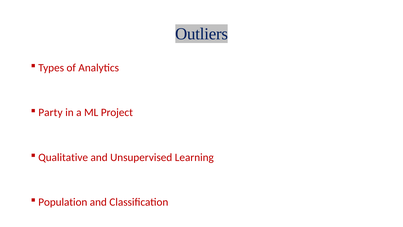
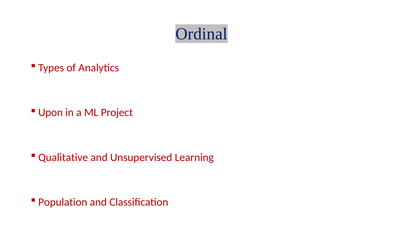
Outliers: Outliers -> Ordinal (201, 34)
Party: Party -> Upon (51, 112)
